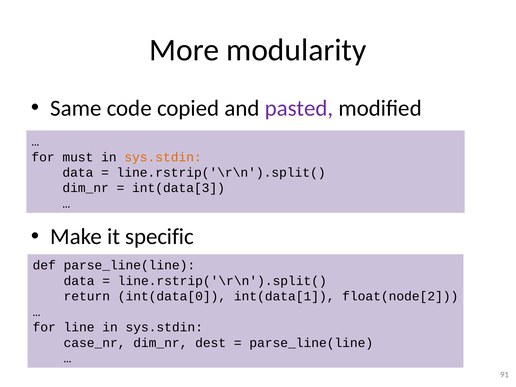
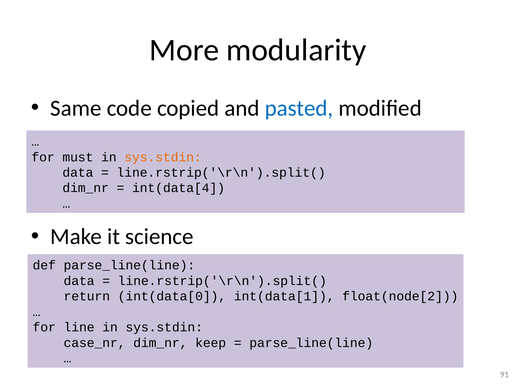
pasted colour: purple -> blue (299, 108)
int(data[3: int(data[3 -> int(data[4 (179, 188)
specific: specific -> science (160, 237)
dest: dest -> keep (211, 343)
